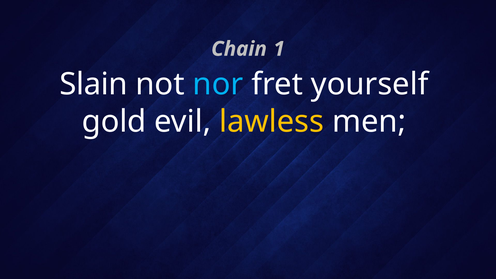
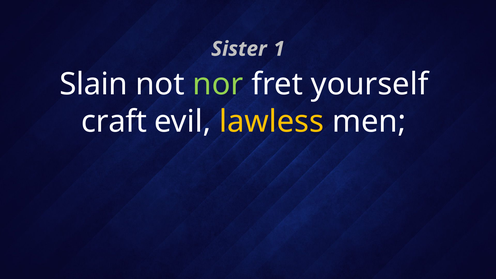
Chain: Chain -> Sister (239, 49)
nor colour: light blue -> light green (218, 84)
gold: gold -> craft (114, 121)
